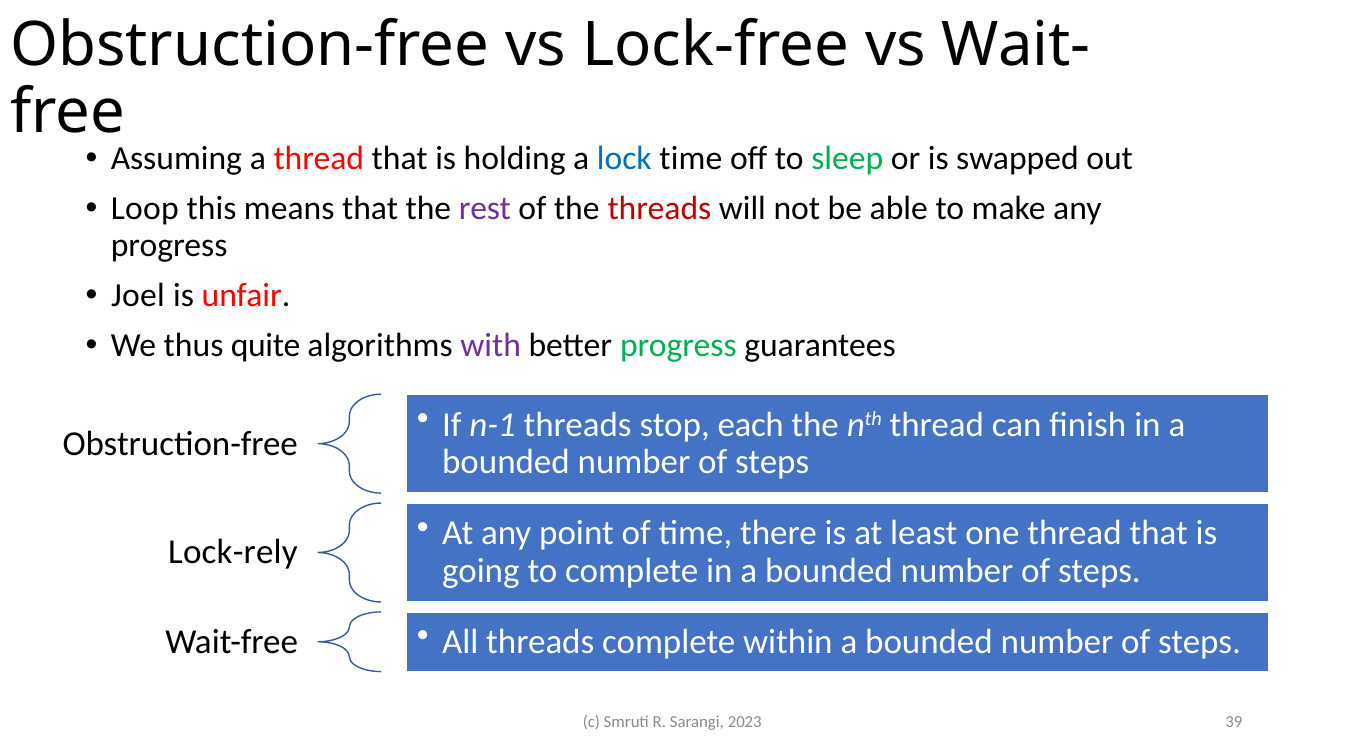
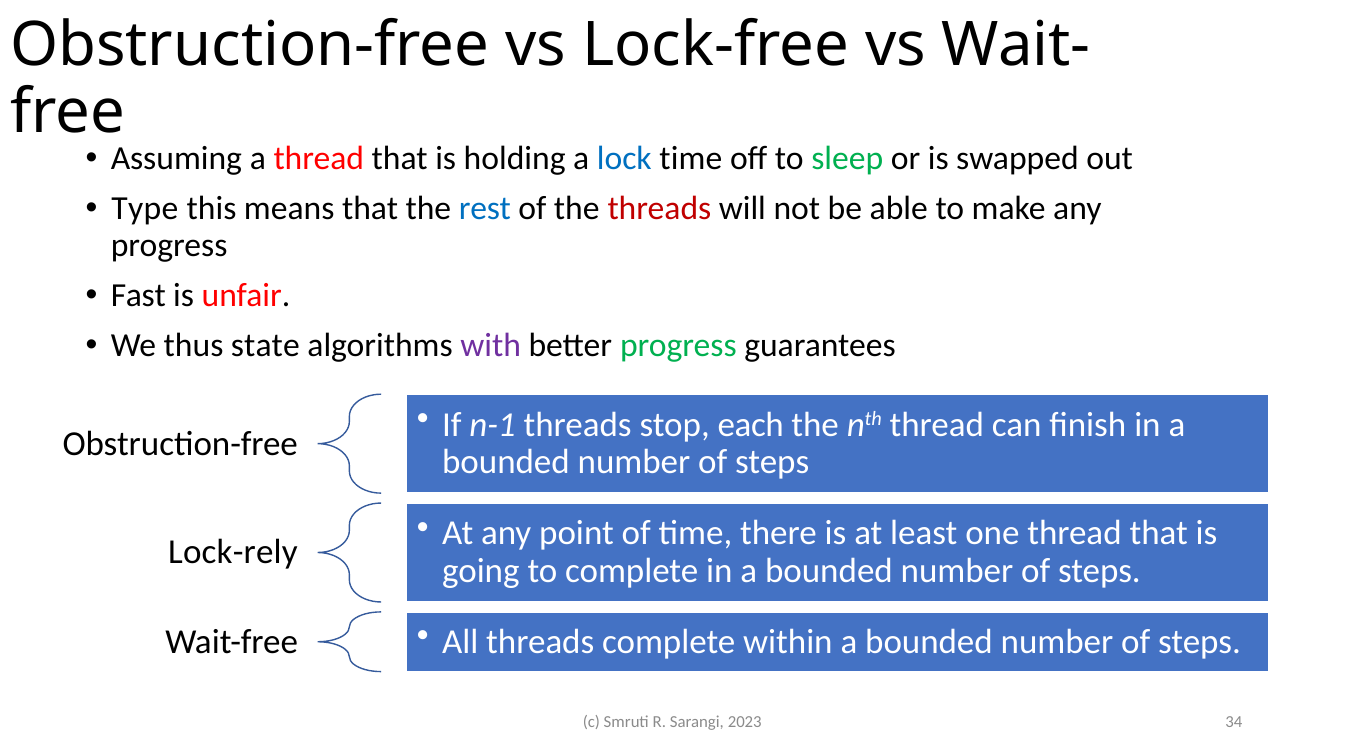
Loop: Loop -> Type (145, 209)
rest colour: purple -> blue (485, 209)
Joel: Joel -> Fast (138, 296)
quite: quite -> state (265, 346)
39: 39 -> 34 (1234, 722)
